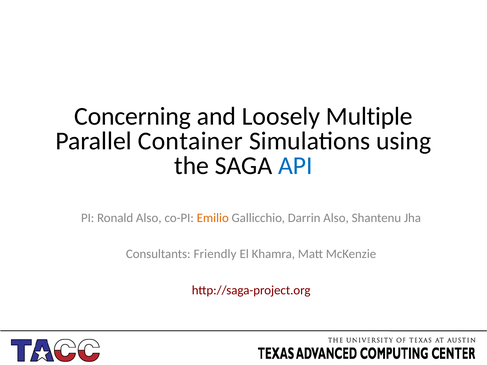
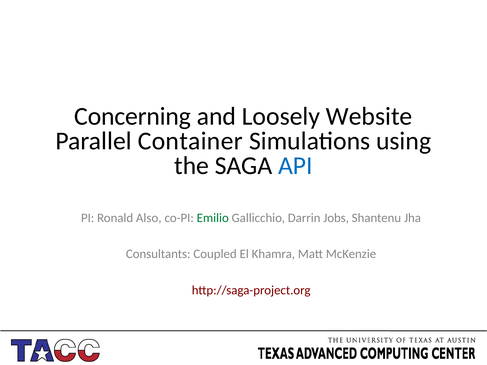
Multiple: Multiple -> Website (369, 116)
Emilio colour: orange -> green (213, 218)
Darrin Also: Also -> Jobs (336, 218)
Friendly: Friendly -> Coupled (215, 254)
